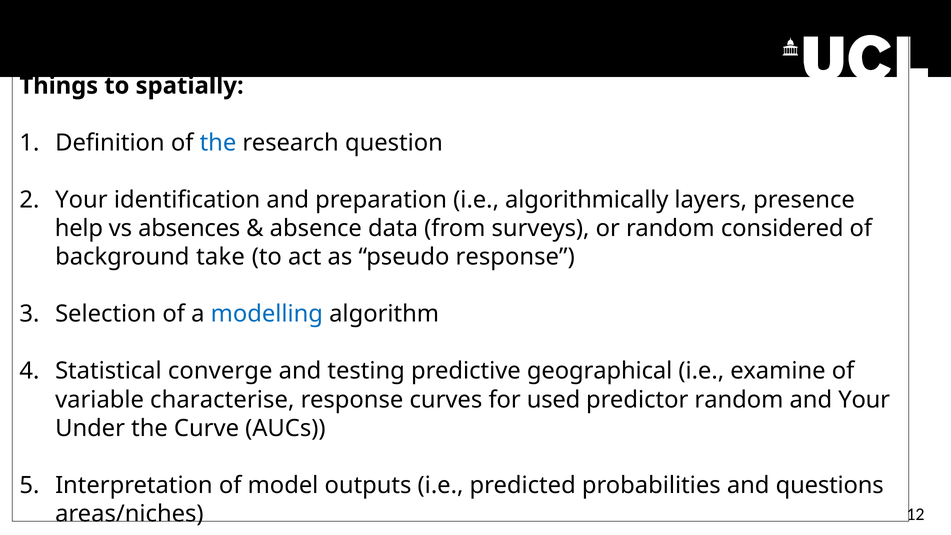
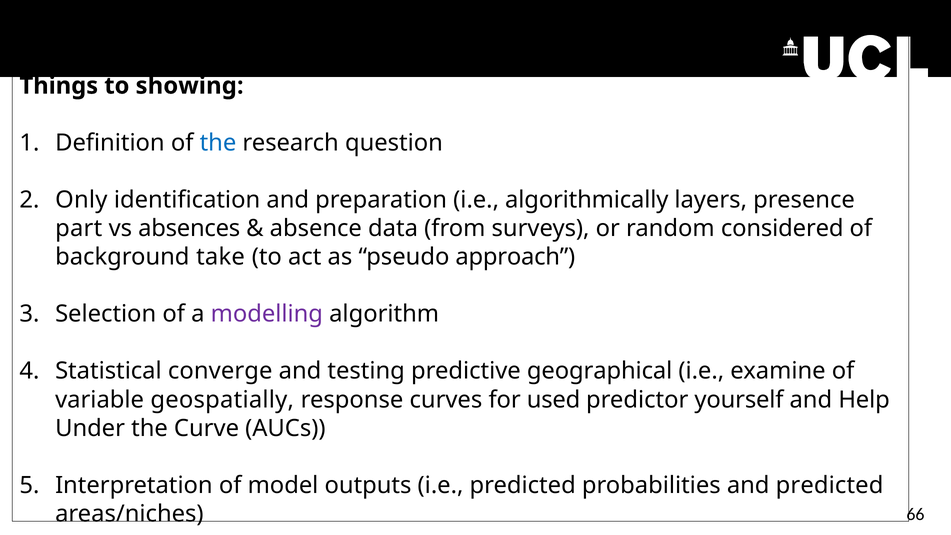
spatially: spatially -> showing (190, 86)
Your: Your -> Only (81, 200)
help: help -> part (79, 228)
pseudo response: response -> approach (515, 257)
modelling colour: blue -> purple (267, 314)
characterise: characterise -> geospatially (222, 400)
predictor random: random -> yourself (739, 400)
and Your: Your -> Help (864, 400)
and questions: questions -> predicted (830, 485)
12: 12 -> 66 (915, 514)
